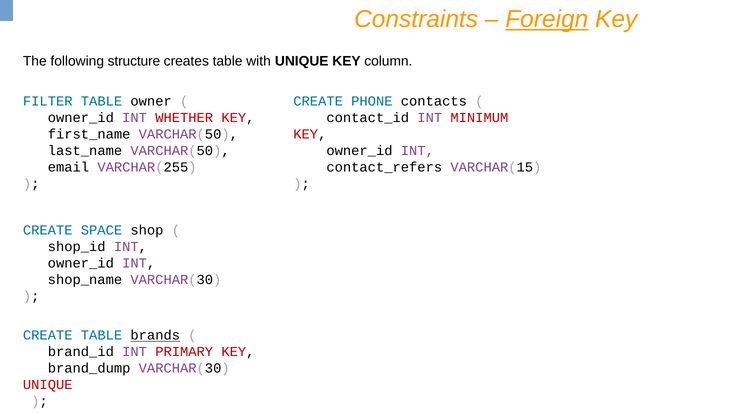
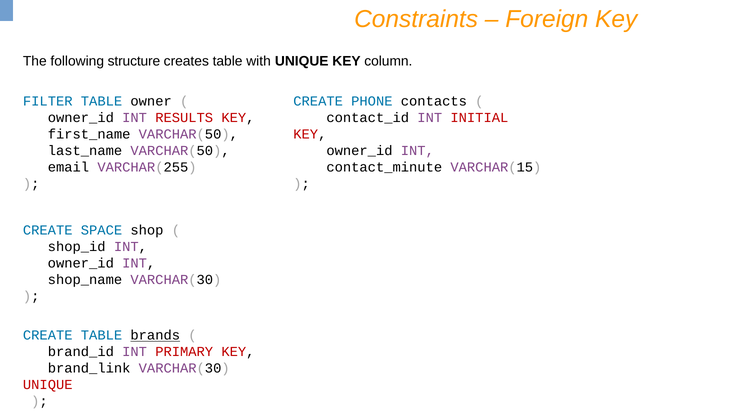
Foreign underline: present -> none (547, 19)
WHETHER: WHETHER -> RESULTS (184, 118)
MINIMUM: MINIMUM -> INITIAL (479, 118)
contact_refers: contact_refers -> contact_minute (384, 167)
brand_dump: brand_dump -> brand_link (89, 369)
